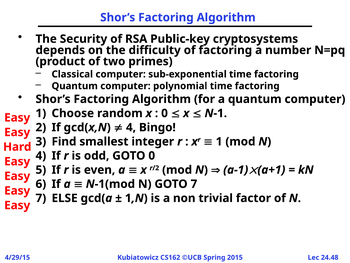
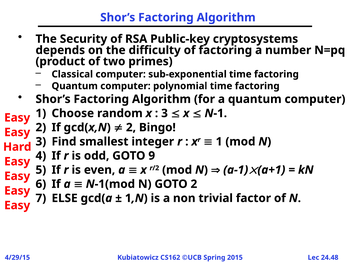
0: 0 -> 3 (165, 113)
4: 4 -> 2 (131, 127)
GOTO 0: 0 -> 9 (152, 155)
GOTO 7: 7 -> 2 (194, 184)
